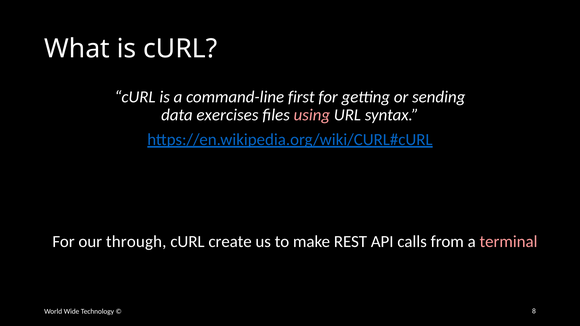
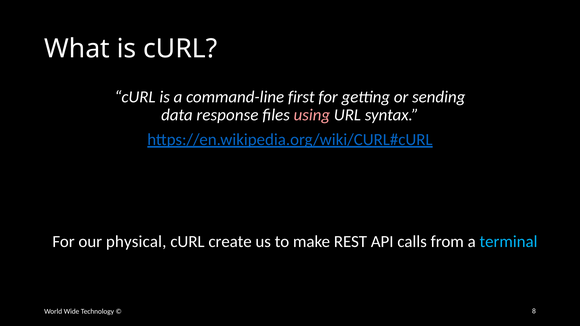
exercises: exercises -> response (227, 115)
through: through -> physical (136, 242)
terminal colour: pink -> light blue (509, 242)
